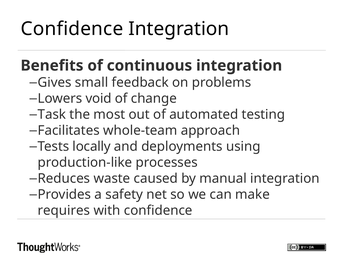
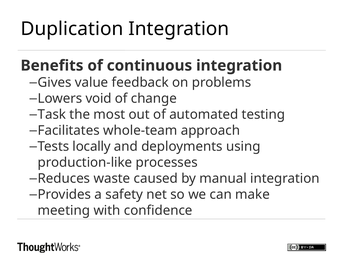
Confidence: Confidence -> Duplication (72, 29)
small: small -> value (92, 83)
requires: requires -> meeting (64, 211)
